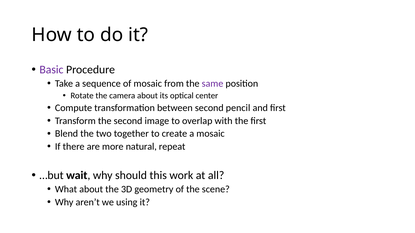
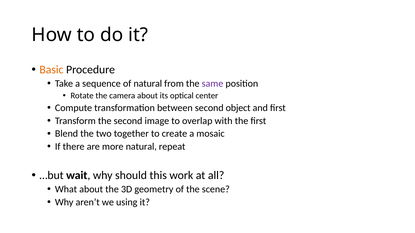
Basic colour: purple -> orange (51, 70)
of mosaic: mosaic -> natural (148, 84)
pencil: pencil -> object (238, 108)
